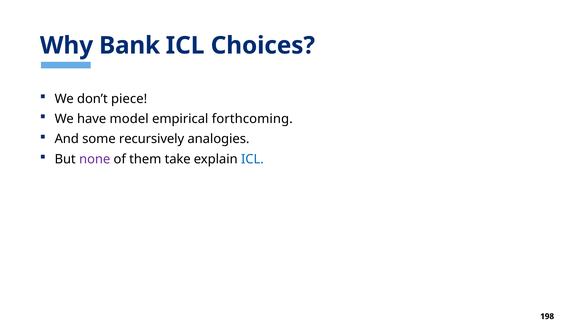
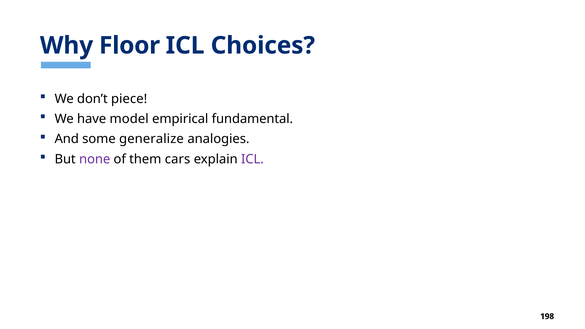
Bank: Bank -> Floor (130, 46)
forthcoming: forthcoming -> fundamental (252, 119)
recursively: recursively -> generalize (151, 139)
take: take -> cars (178, 159)
ICL colour: blue -> purple (252, 159)
